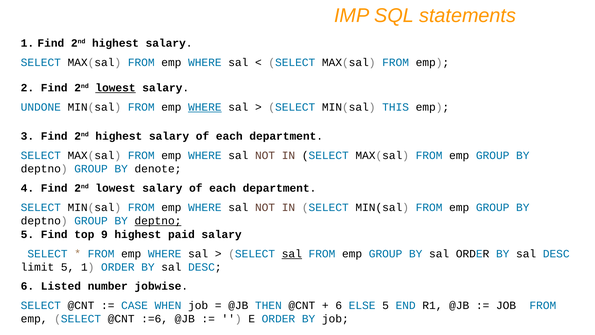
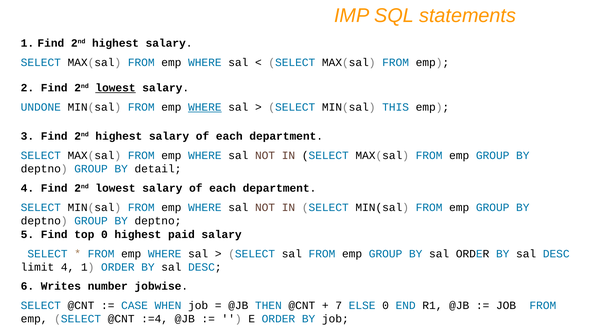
denote: denote -> detail (158, 169)
deptno underline: present -> none (158, 221)
top 9: 9 -> 0 (104, 234)
sal underline: present -> none (292, 254)
limit 5: 5 -> 4 (68, 267)
Listed: Listed -> Writes (61, 286)
6: 6 -> 7 (339, 305)
ELSE 5: 5 -> 0 (386, 305)
:=6: :=6 -> :=4 (155, 319)
